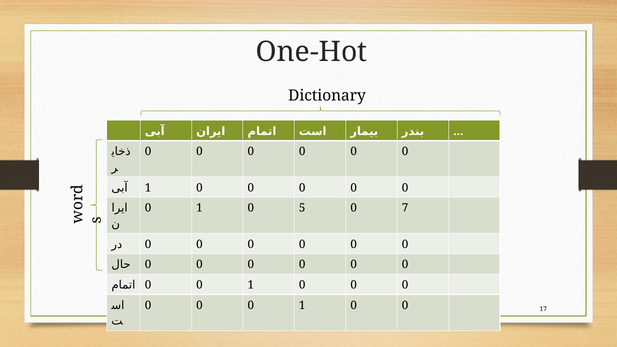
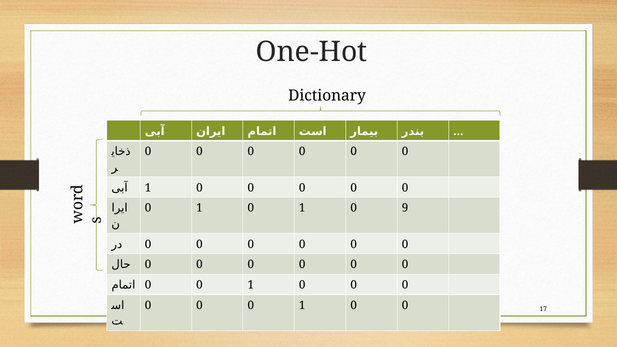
1 0 5: 5 -> 1 (302, 208)
7: 7 -> 9 (405, 208)
